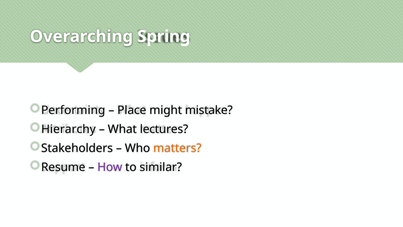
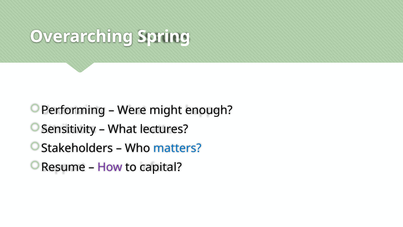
Place: Place -> Were (132, 110)
mistake: mistake -> enough (209, 110)
Hierarchy: Hierarchy -> Sensitivity (69, 129)
matters colour: orange -> blue (177, 148)
similar: similar -> capital (161, 167)
